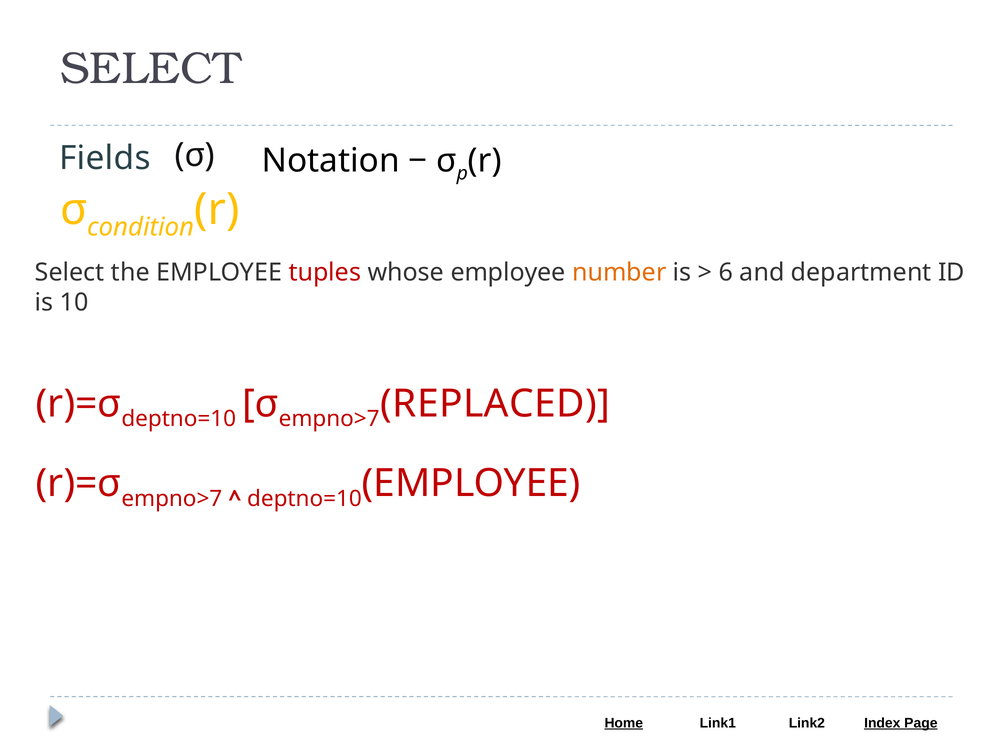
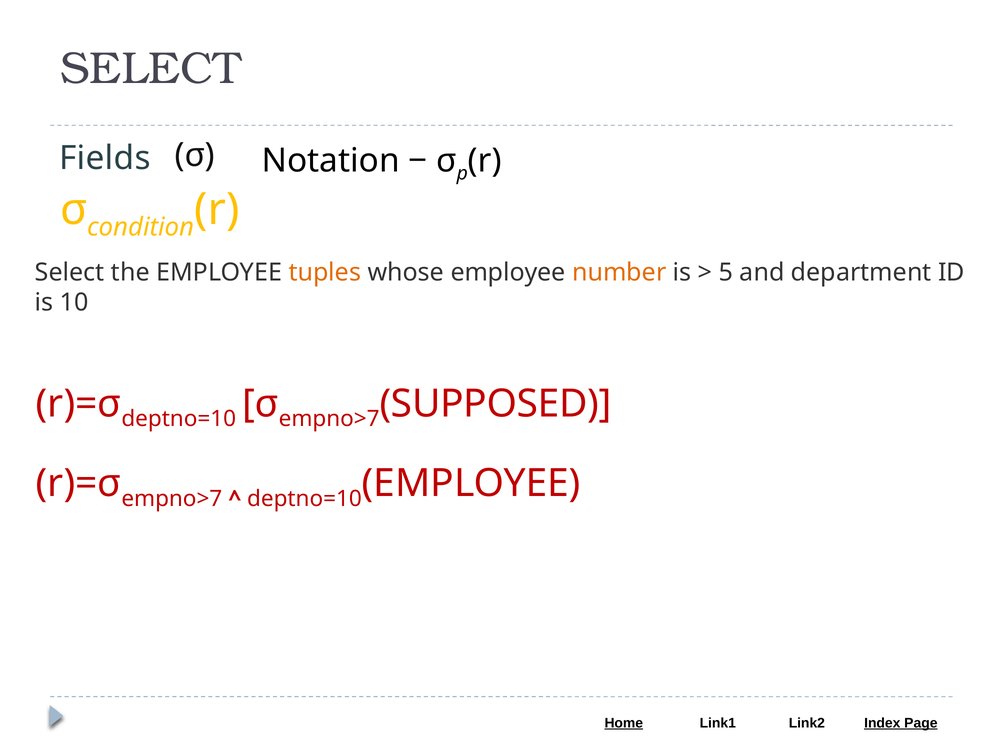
tuples colour: red -> orange (325, 272)
6: 6 -> 5 (726, 272)
REPLACED: REPLACED -> SUPPOSED (496, 404)
